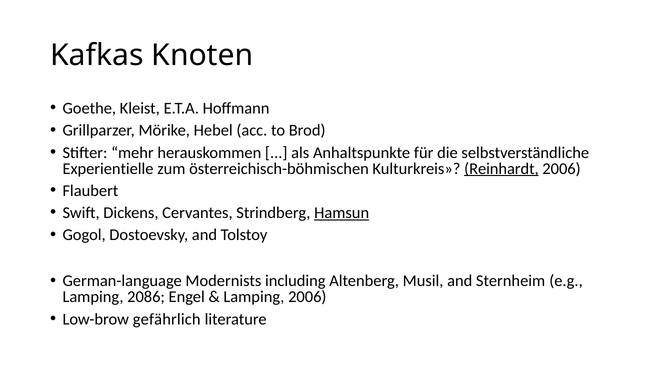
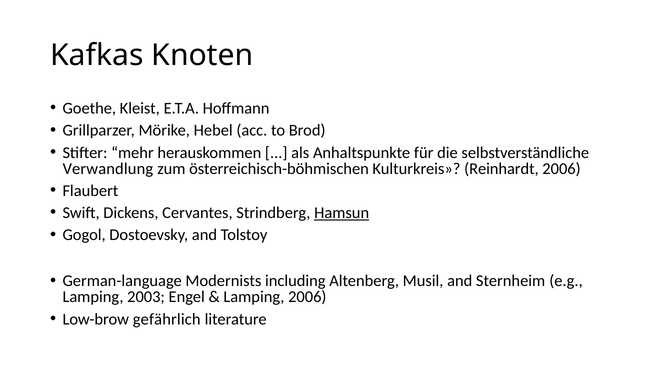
Experientielle: Experientielle -> Verwandlung (108, 169)
Reinhardt underline: present -> none (501, 169)
2086: 2086 -> 2003 (146, 297)
